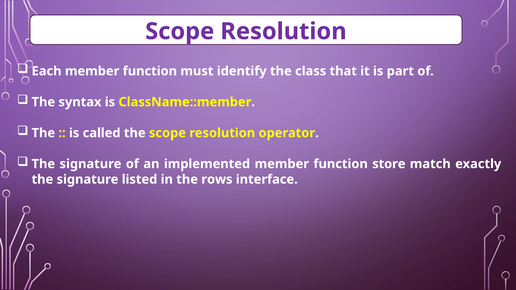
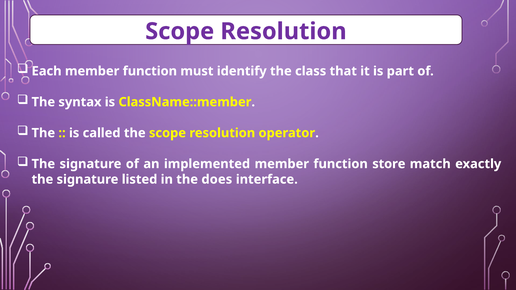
rows: rows -> does (217, 180)
